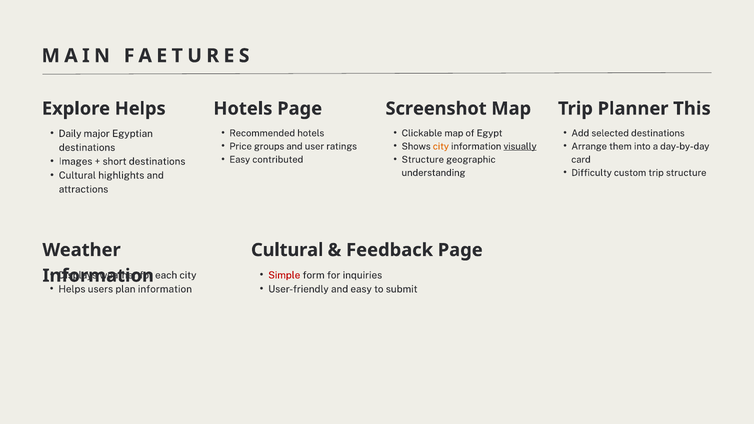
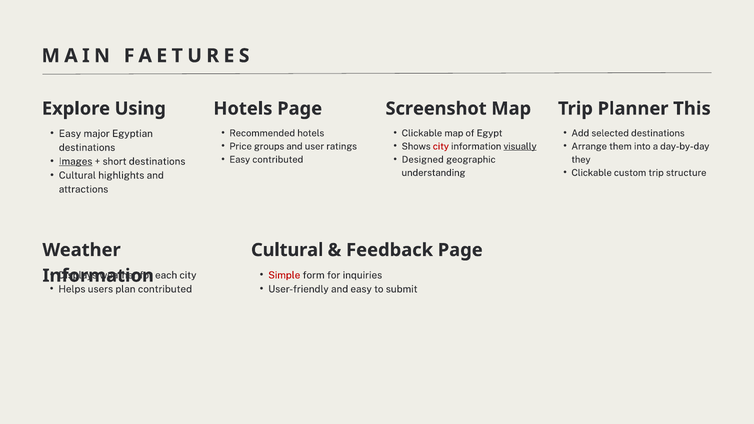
Explore Helps: Helps -> Using (140, 109)
Daily: Daily -> Easy (70, 134)
city colour: orange -> red (441, 146)
Structure: Structure -> Designed (423, 160)
card: card -> they (581, 160)
Images underline: none -> present (76, 162)
Difficulty: Difficulty -> Clickable (592, 173)
information: information -> contributed (165, 289)
